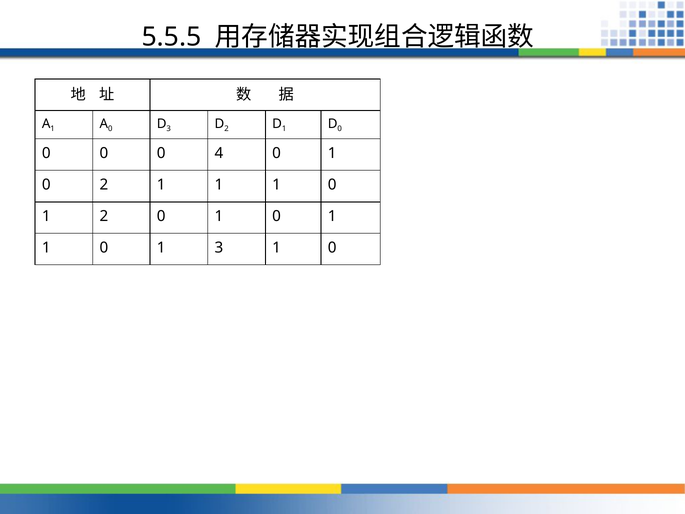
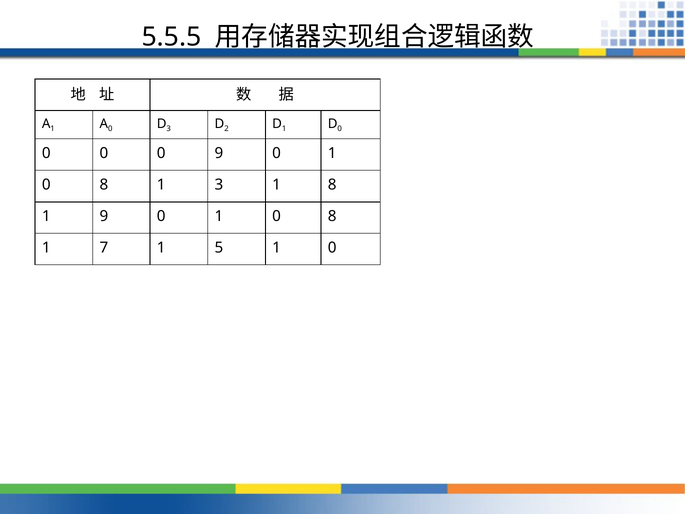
0 4: 4 -> 9 (219, 153)
2: 2 -> 8 (104, 185)
1: 1 -> 3 (219, 185)
0: 0 -> 8 (332, 185)
1 2: 2 -> 9 (104, 216)
1: 1 -> 8 (332, 216)
0: 0 -> 7 (104, 248)
1 3: 3 -> 5 (219, 248)
